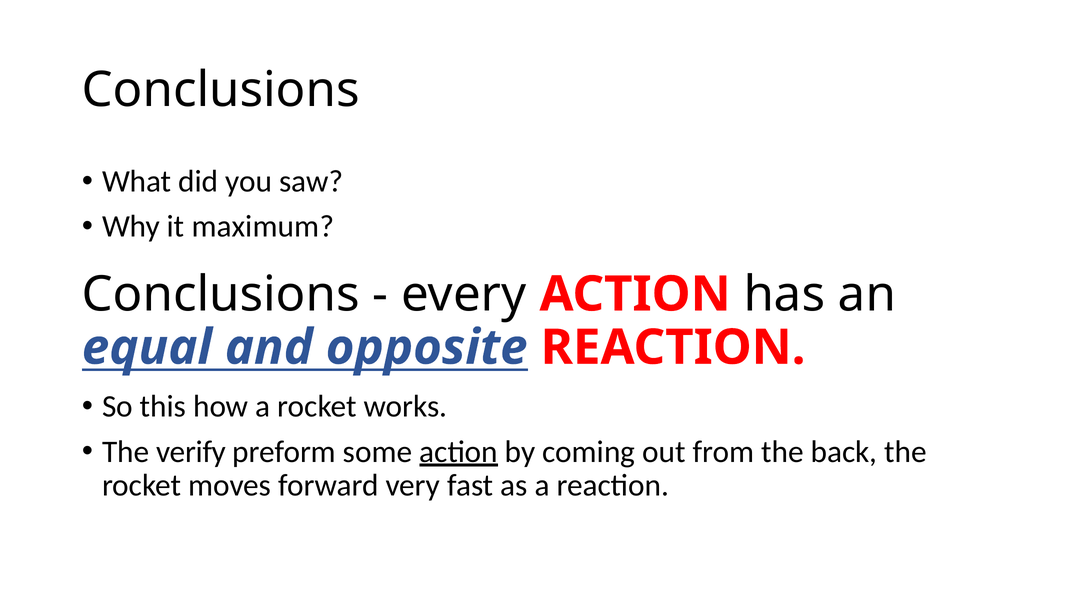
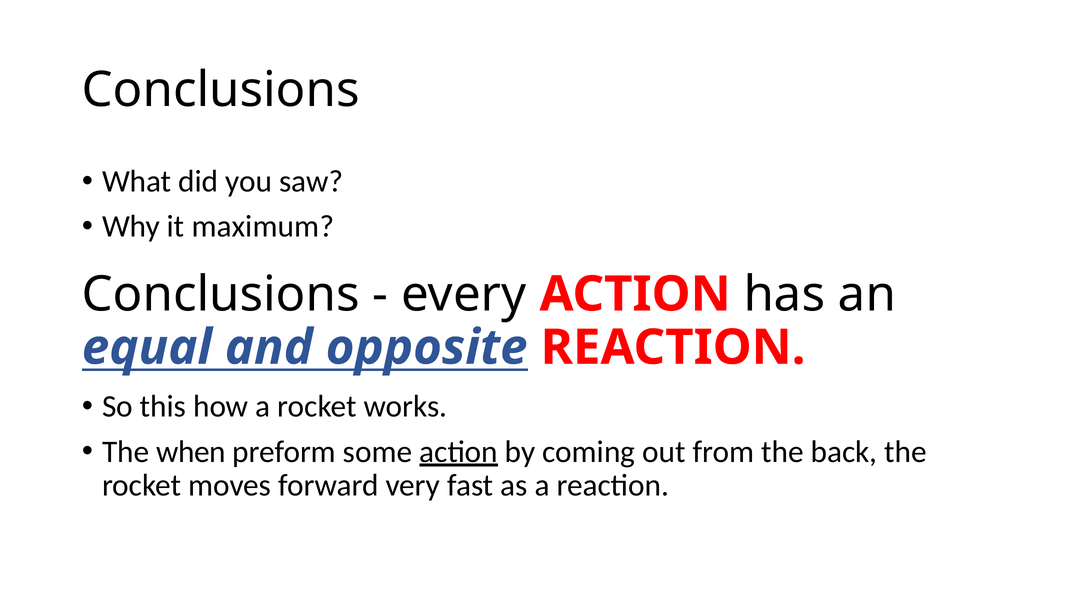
verify: verify -> when (191, 452)
